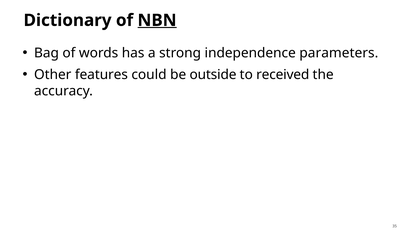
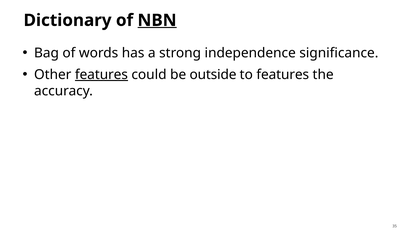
parameters: parameters -> significance (339, 53)
features underline: none -> present (101, 75)
to received: received -> features (283, 75)
